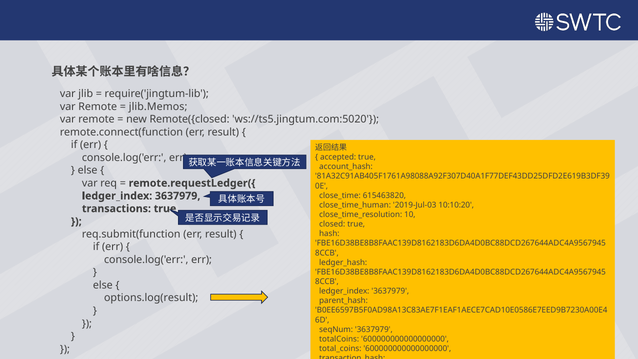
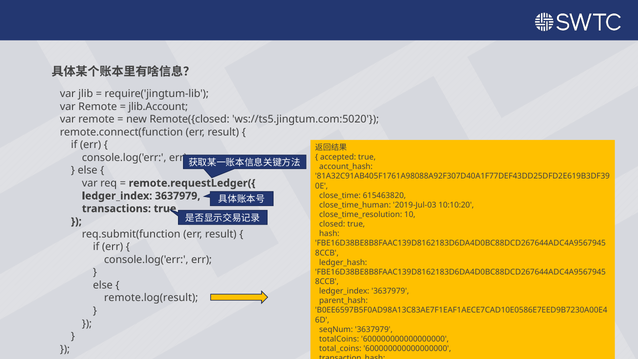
jlib.Memos: jlib.Memos -> jlib.Account (158, 107)
options.log(result: options.log(result -> remote.log(result (151, 298)
